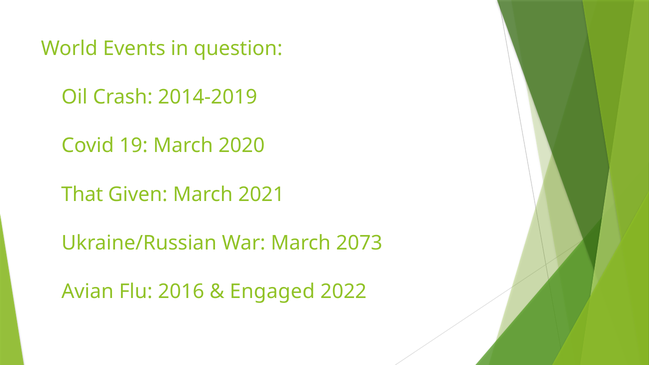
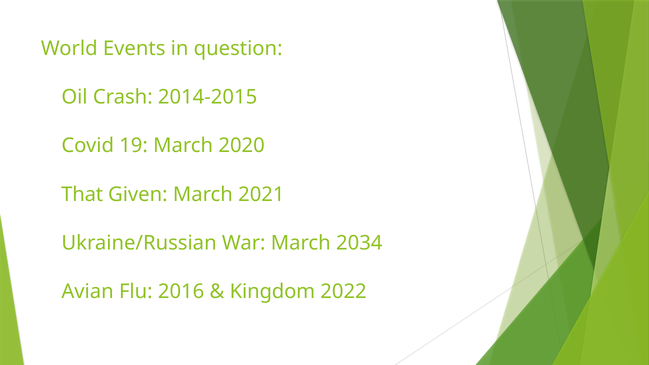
2014-2019: 2014-2019 -> 2014-2015 (208, 97)
2073: 2073 -> 2034 (359, 243)
Engaged: Engaged -> Kingdom (272, 292)
